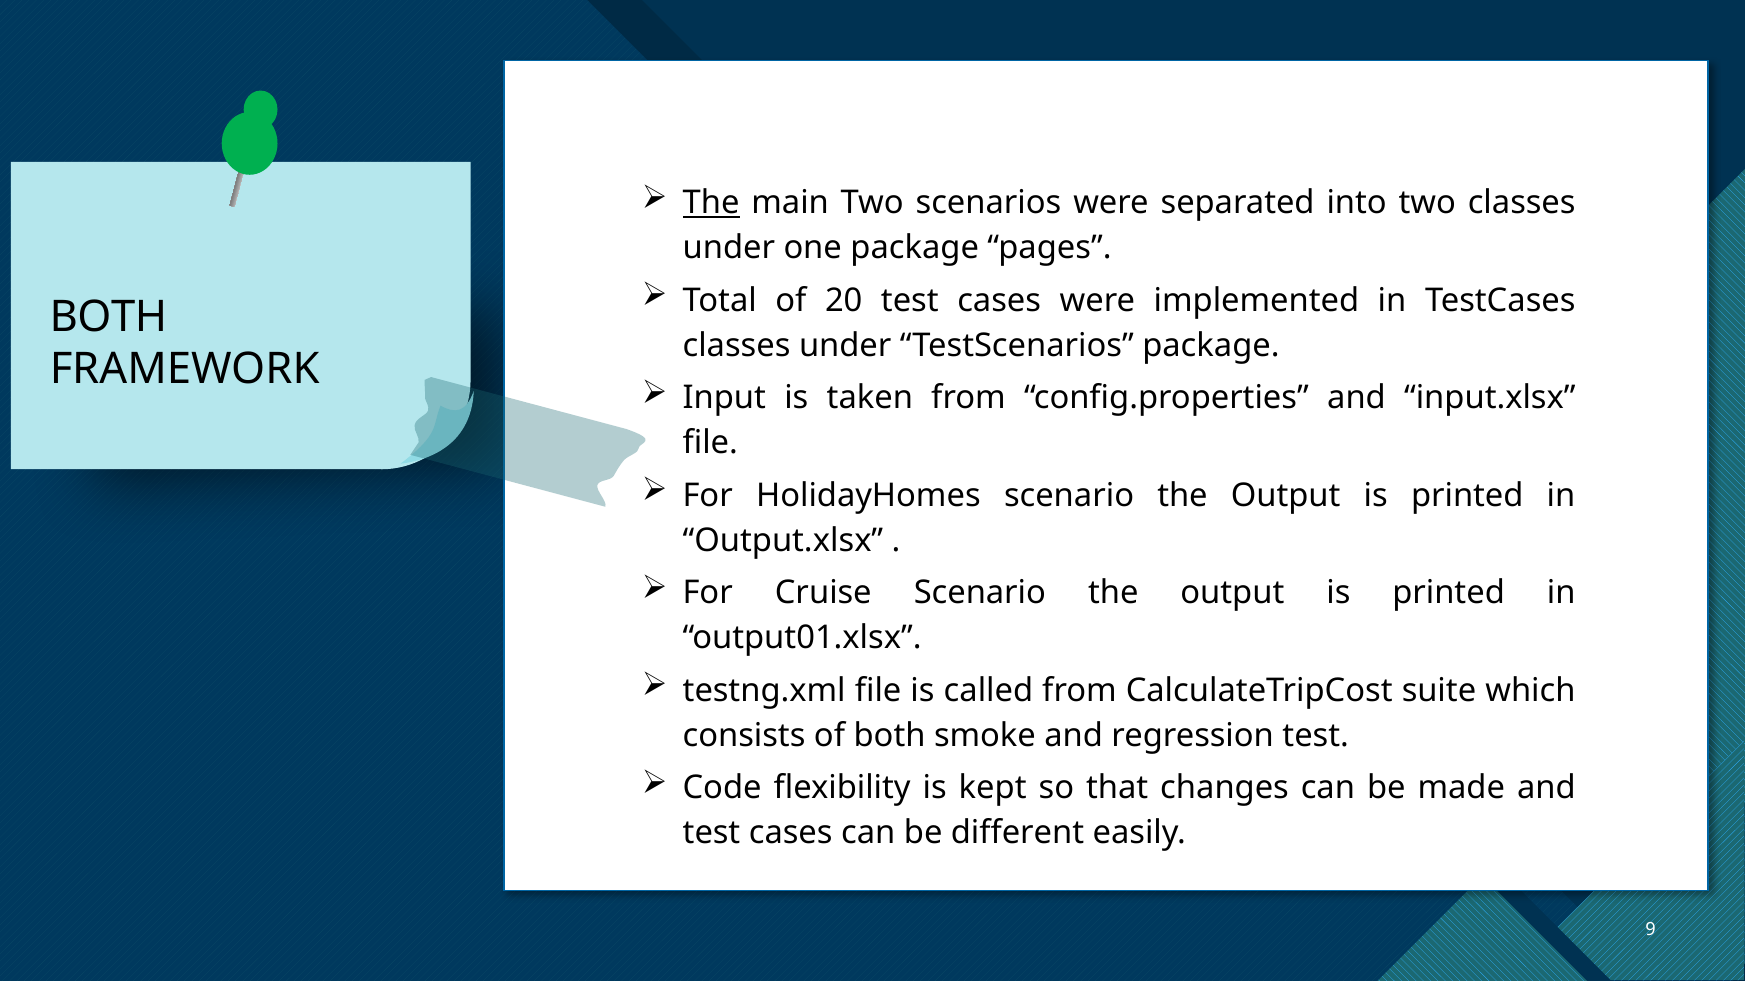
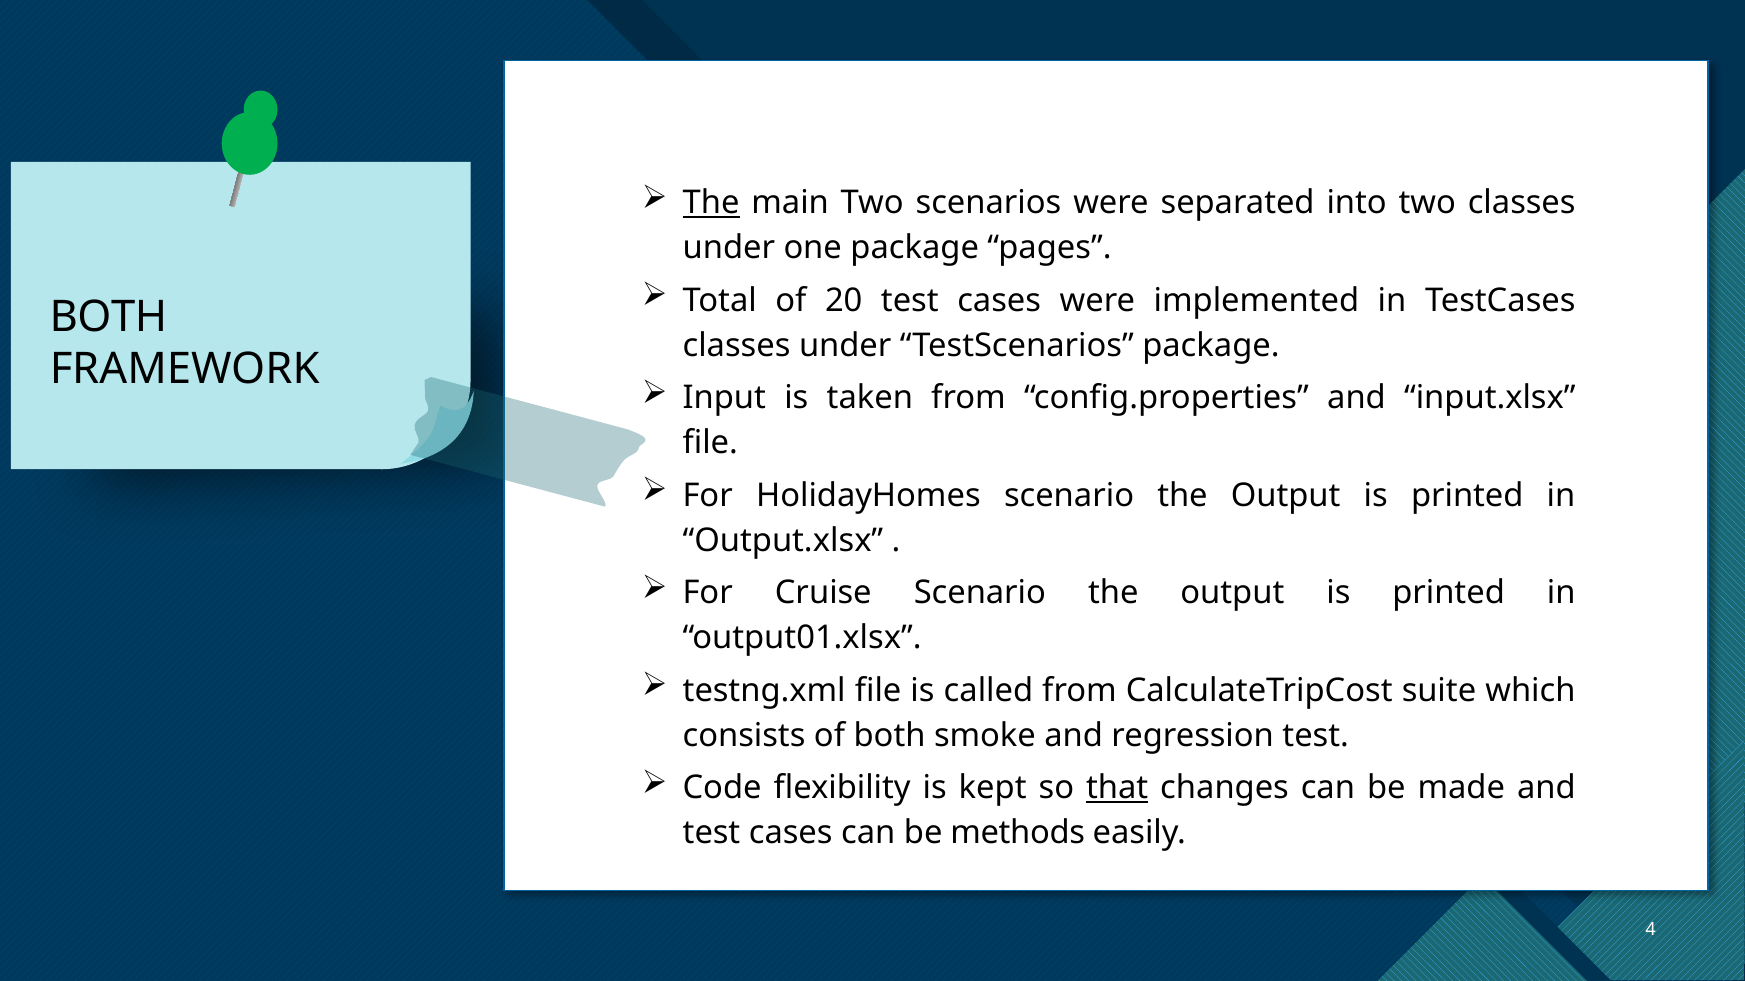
that underline: none -> present (1117, 788)
different: different -> methods (1018, 833)
9: 9 -> 4 (1651, 930)
